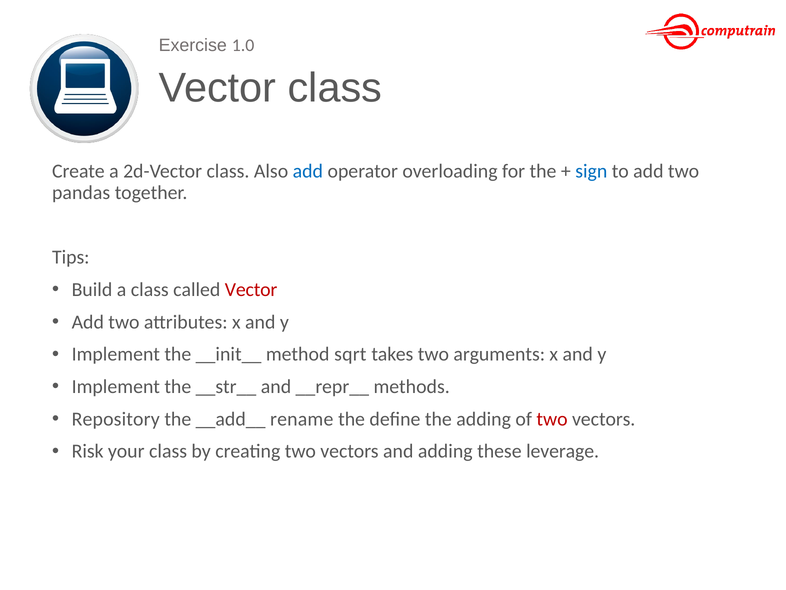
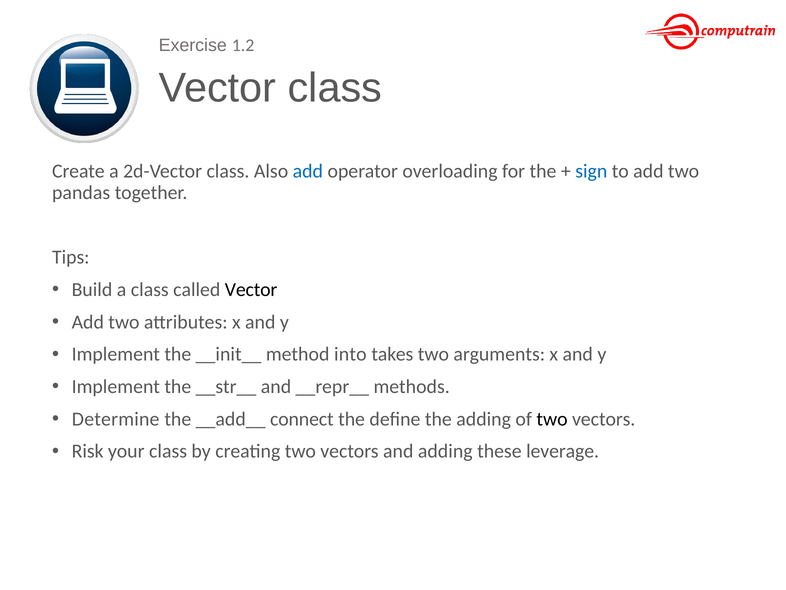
1.0: 1.0 -> 1.2 (243, 46)
Vector colour: red -> black (251, 289)
sqrt: sqrt -> into (350, 354)
Repository: Repository -> Determine (116, 419)
rename: rename -> connect (302, 419)
two colour: red -> black (552, 419)
